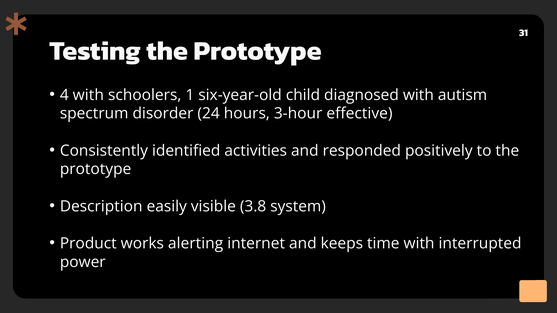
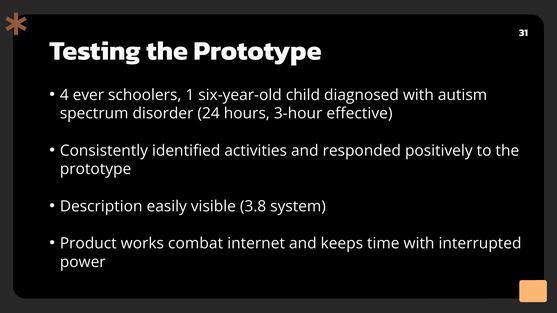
4 with: with -> ever (88, 95)
alerting: alerting -> combat (196, 244)
